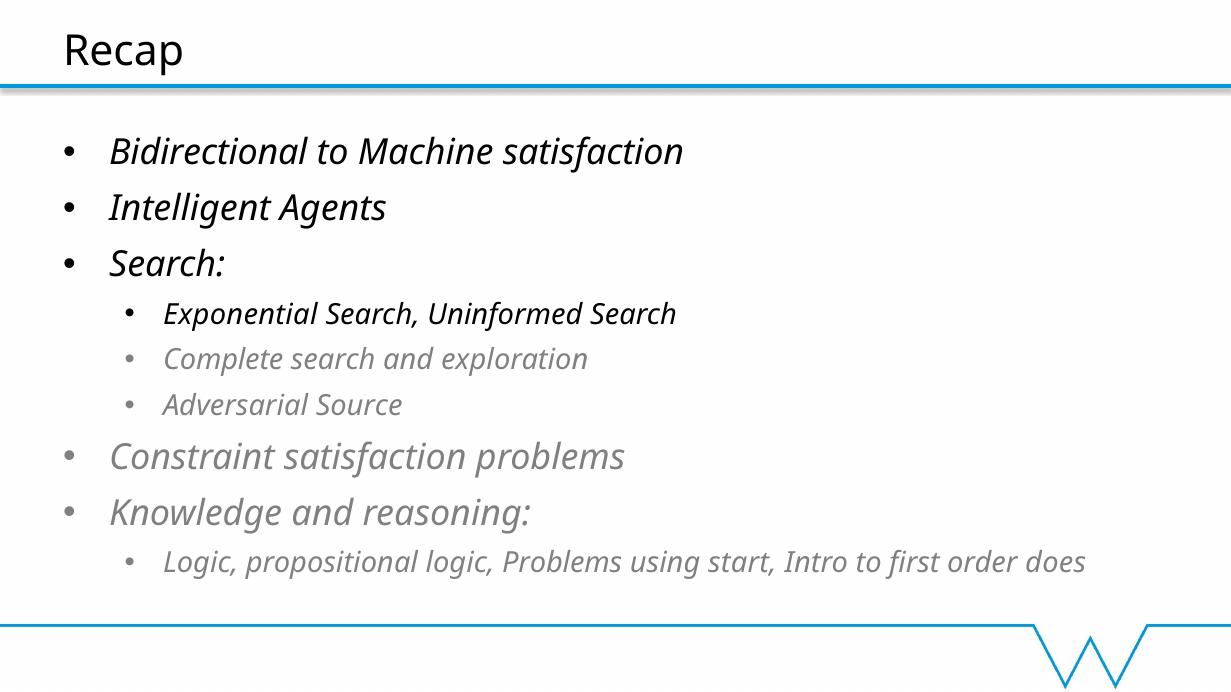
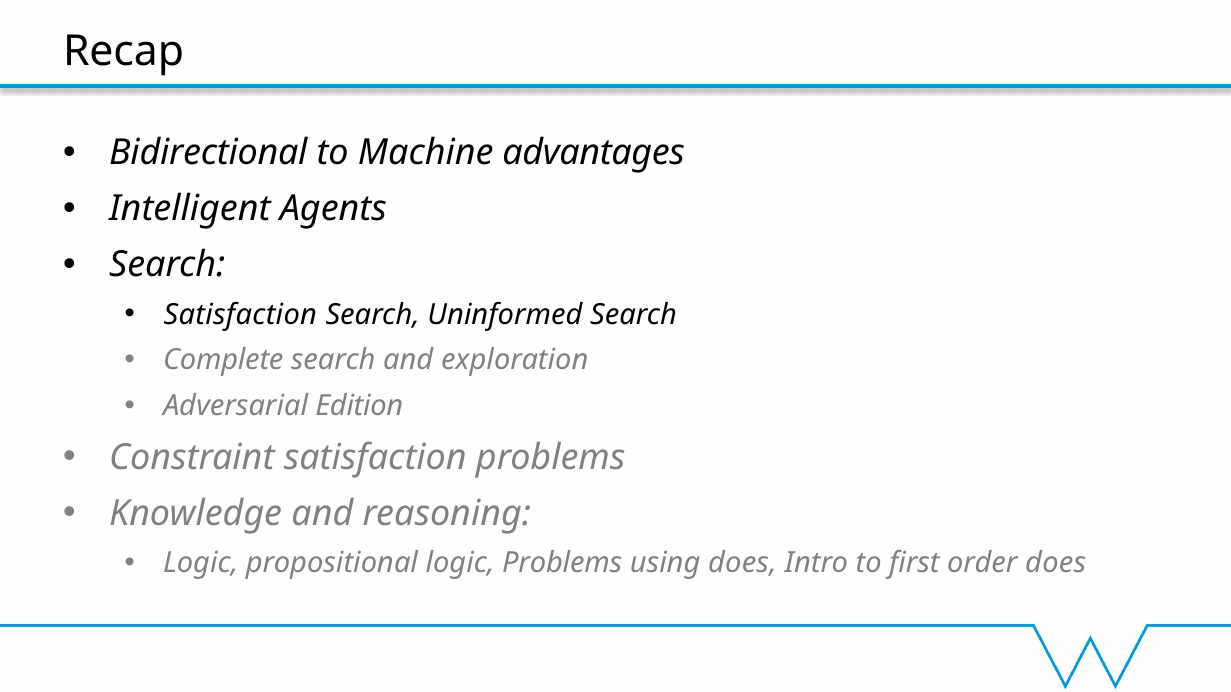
Machine satisfaction: satisfaction -> advantages (594, 153)
Exponential: Exponential -> Satisfaction (240, 315)
Source: Source -> Edition (359, 406)
using start: start -> does (742, 564)
